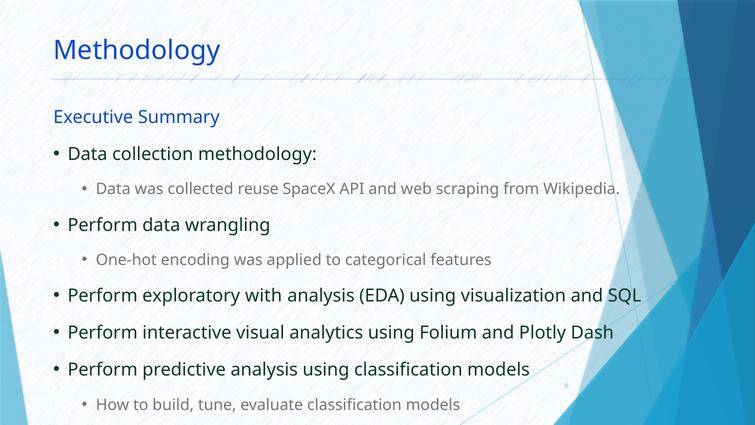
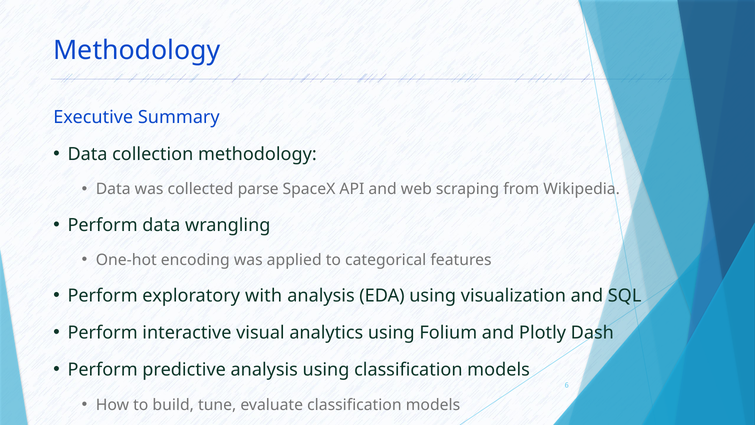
reuse: reuse -> parse (258, 189)
